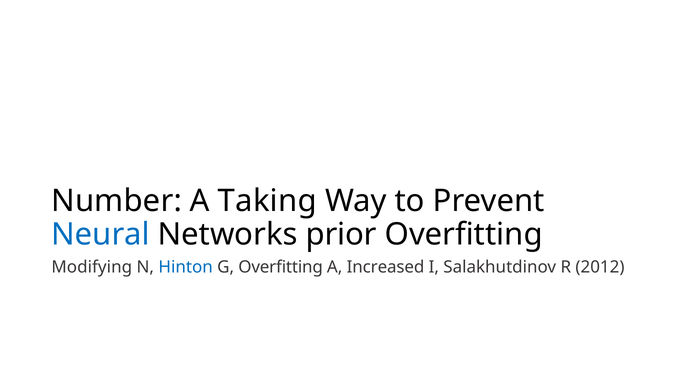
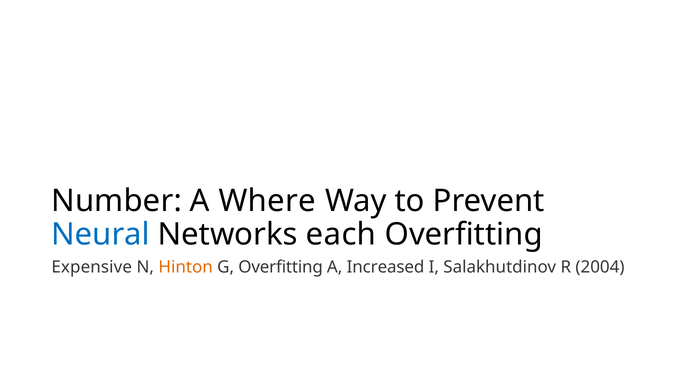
Taking: Taking -> Where (267, 201)
prior: prior -> each (341, 235)
Modifying: Modifying -> Expensive (92, 267)
Hinton colour: blue -> orange (186, 267)
2012: 2012 -> 2004 (600, 267)
